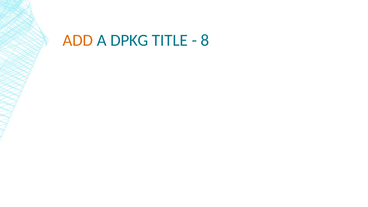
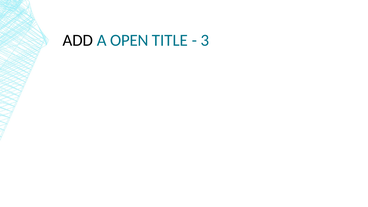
ADD colour: orange -> black (78, 40)
DPKG: DPKG -> OPEN (129, 40)
8: 8 -> 3 (205, 40)
